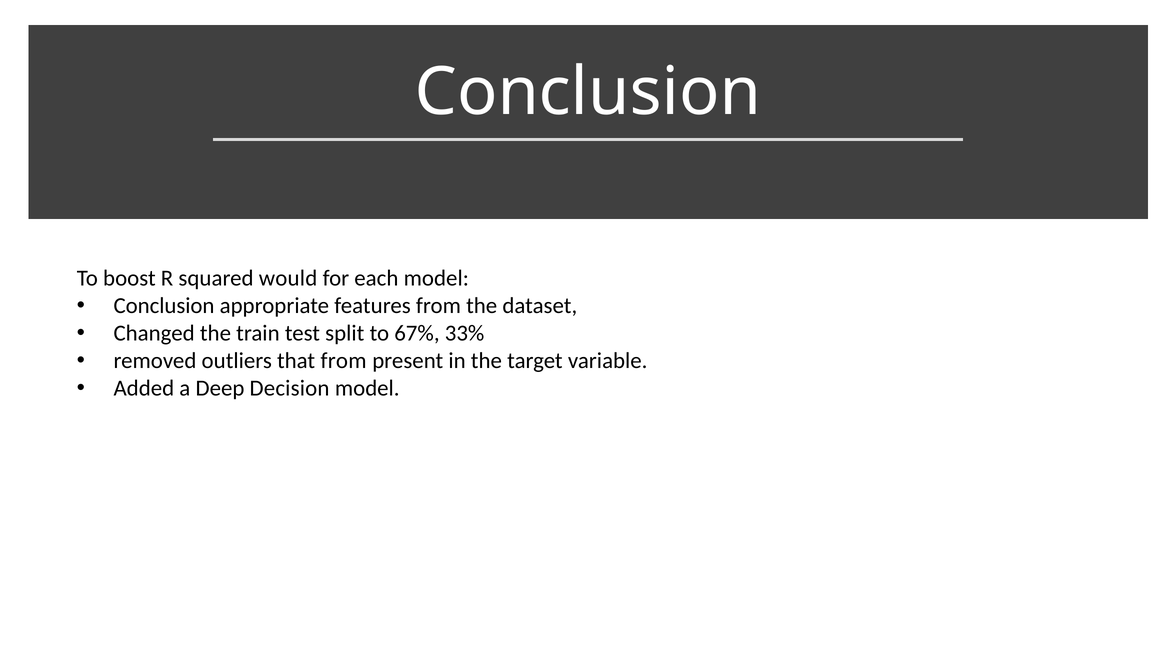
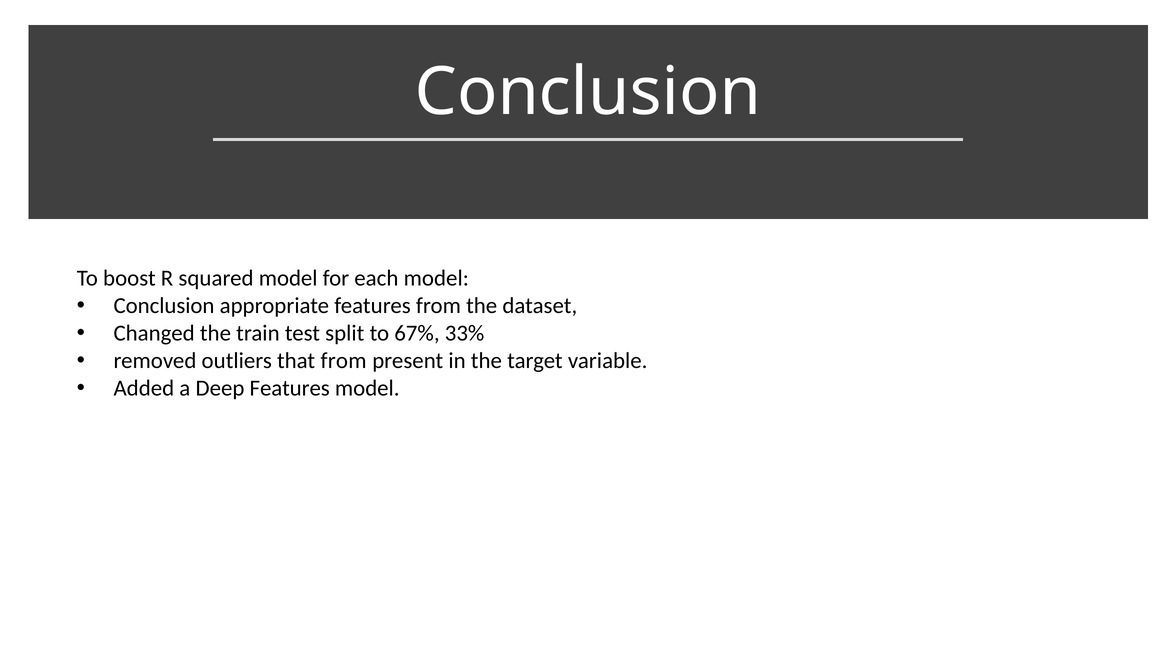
squared would: would -> model (288, 279)
Deep Decision: Decision -> Features (290, 388)
